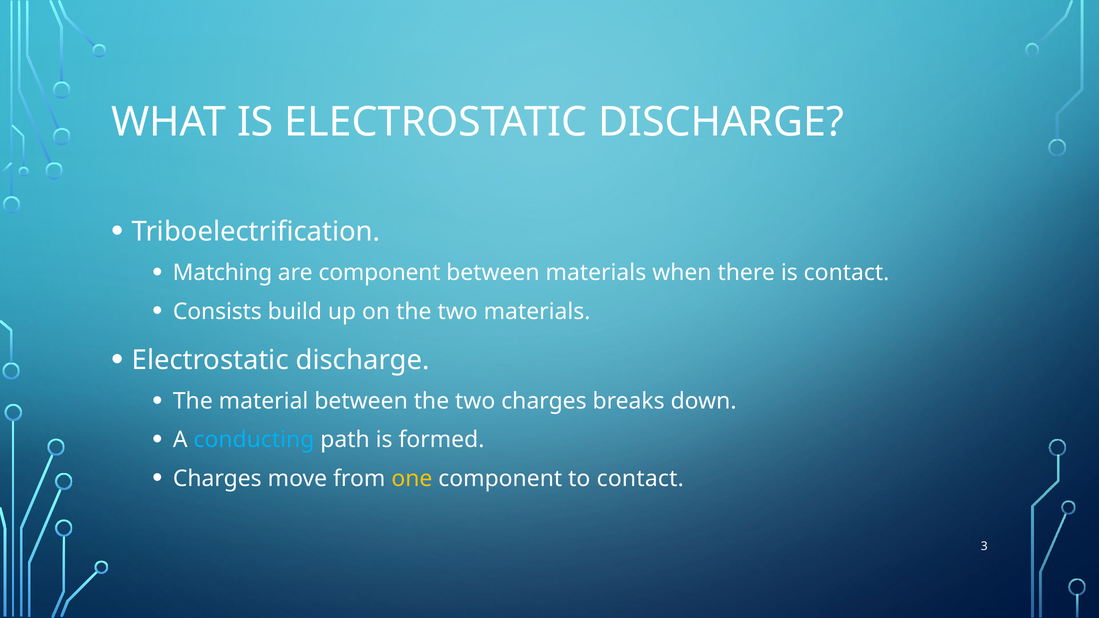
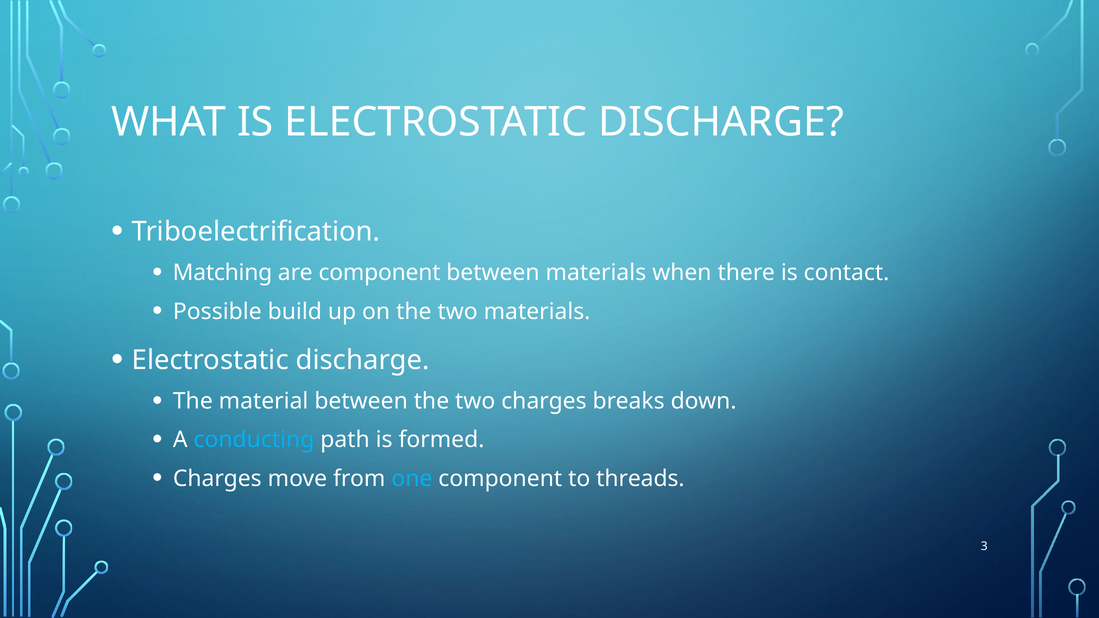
Consists: Consists -> Possible (217, 312)
one colour: yellow -> light blue (412, 479)
to contact: contact -> threads (640, 479)
